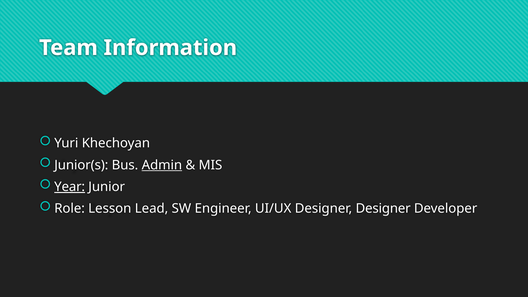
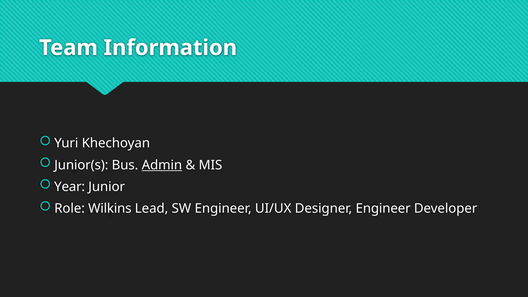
Year underline: present -> none (70, 187)
Lesson: Lesson -> Wilkins (110, 209)
Designer Designer: Designer -> Engineer (383, 209)
